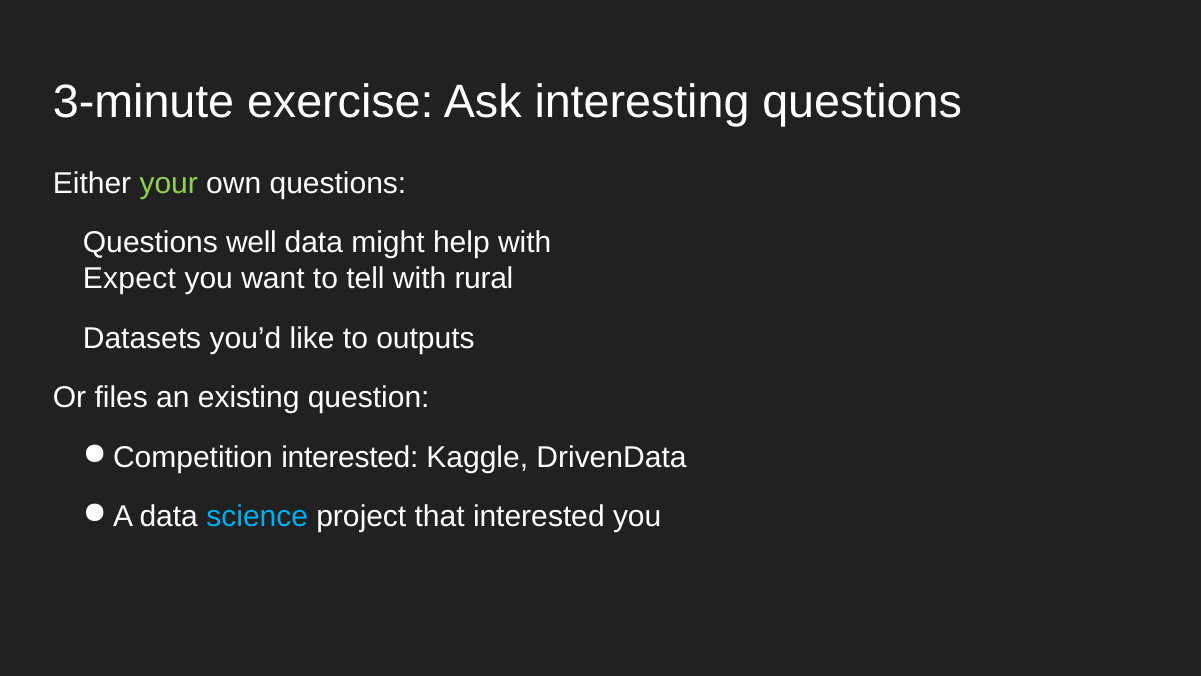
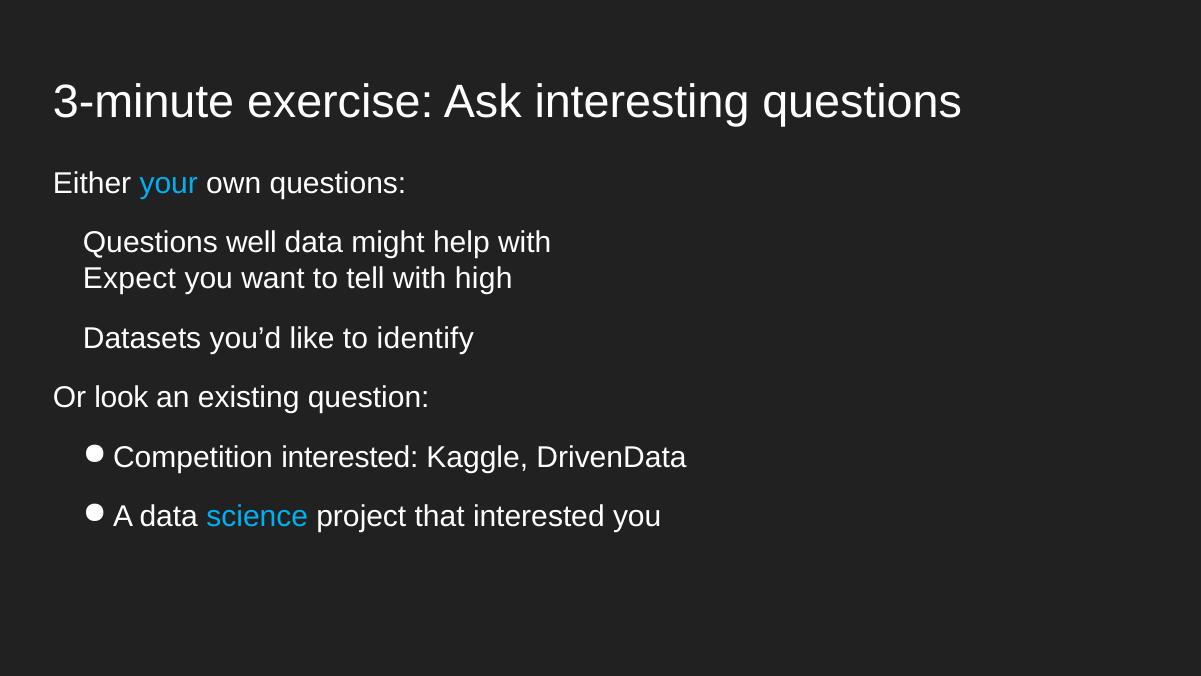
your colour: light green -> light blue (169, 183)
rural: rural -> high (484, 279)
outputs: outputs -> identify (425, 338)
files: files -> look (121, 398)
